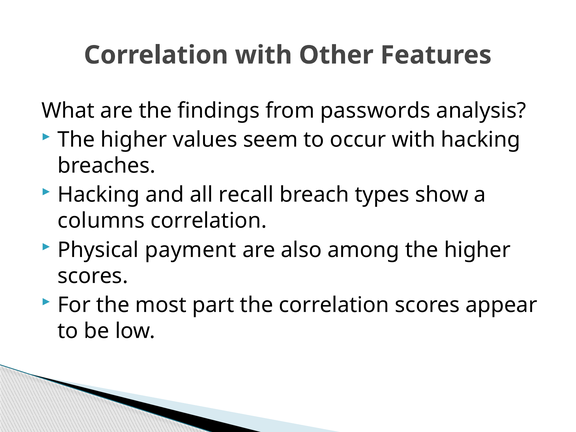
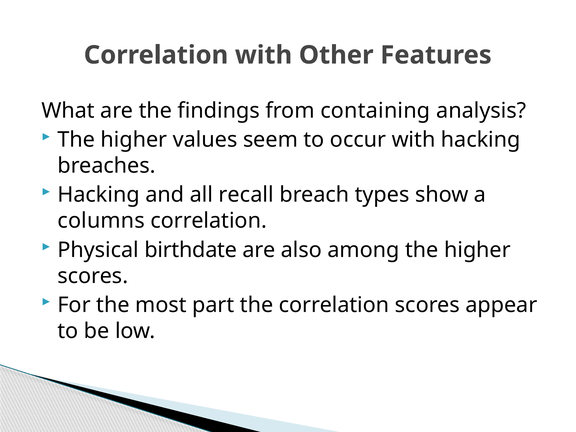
passwords: passwords -> containing (375, 111)
payment: payment -> birthdate (191, 250)
